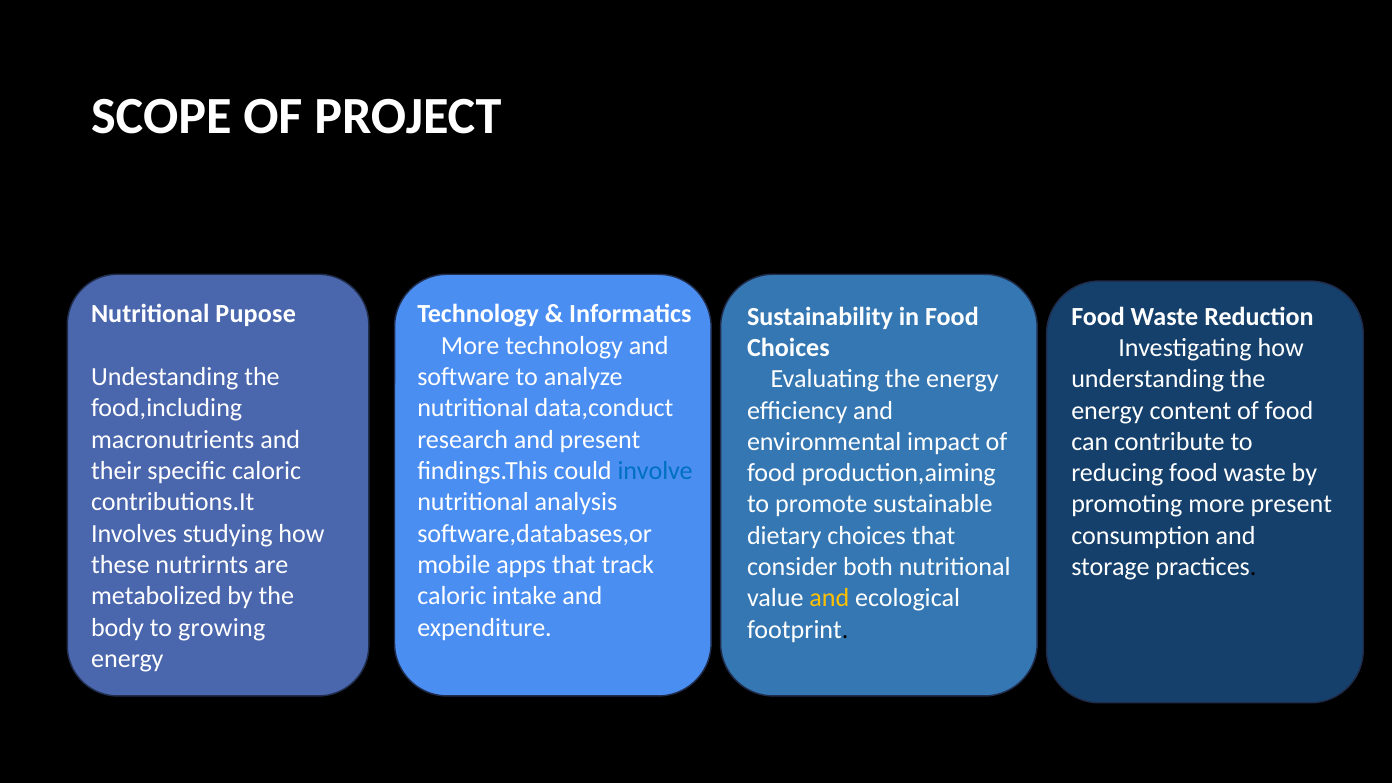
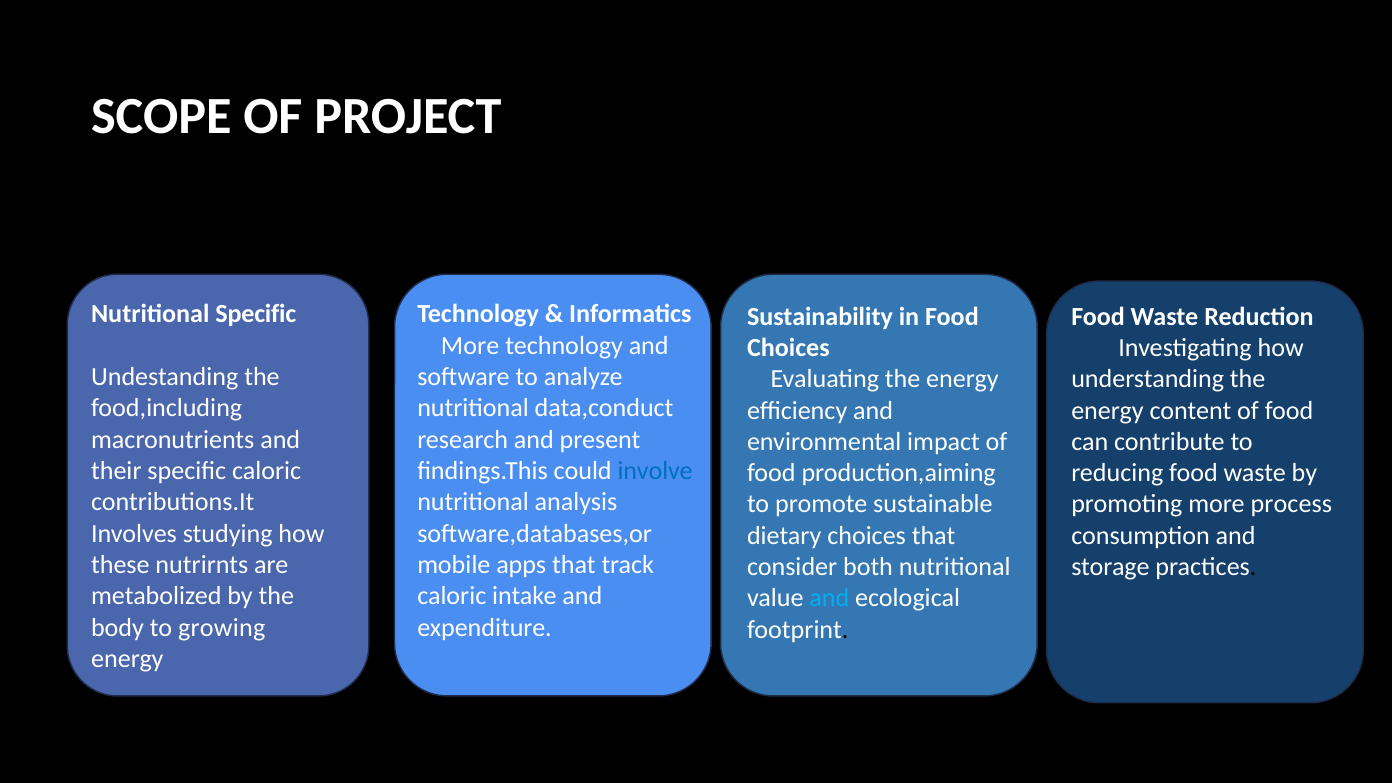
Nutritional Pupose: Pupose -> Specific (256, 314)
more present: present -> process (1291, 504)
and colour: yellow -> light blue (829, 598)
